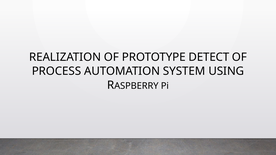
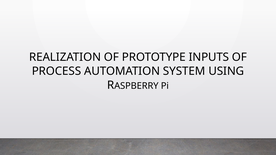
DETECT: DETECT -> INPUTS (209, 57)
